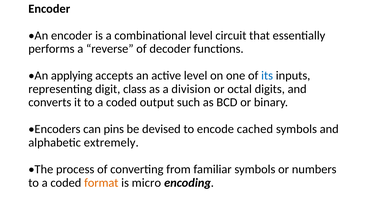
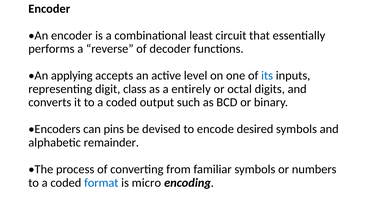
combinational level: level -> least (201, 36)
division: division -> entirely (191, 89)
cached: cached -> desired (255, 129)
extremely: extremely -> remainder (111, 143)
format colour: orange -> blue (101, 183)
